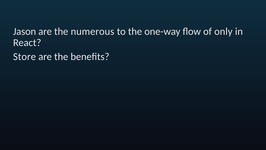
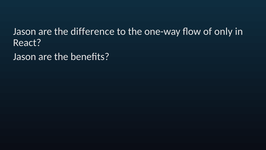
numerous: numerous -> difference (93, 31)
Store: Store -> Jason (25, 56)
